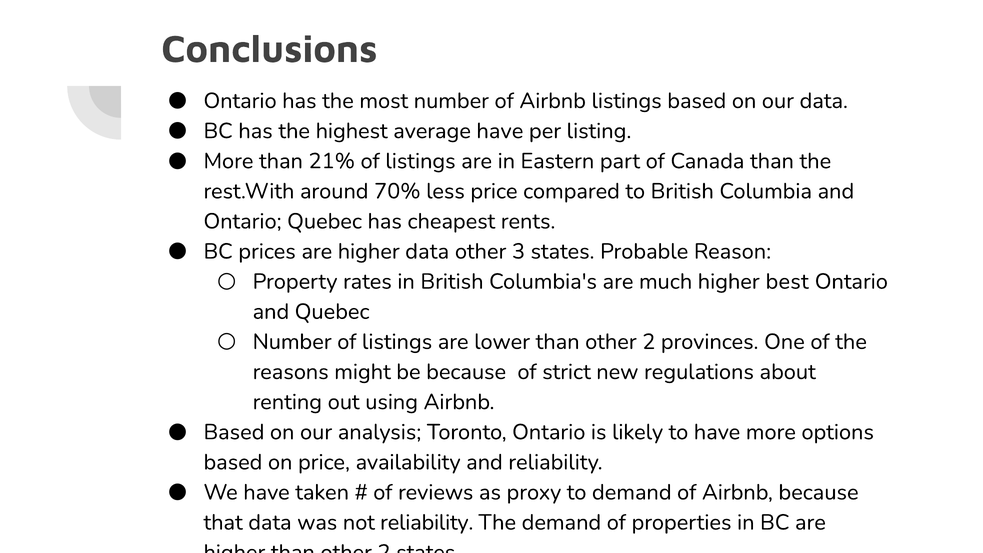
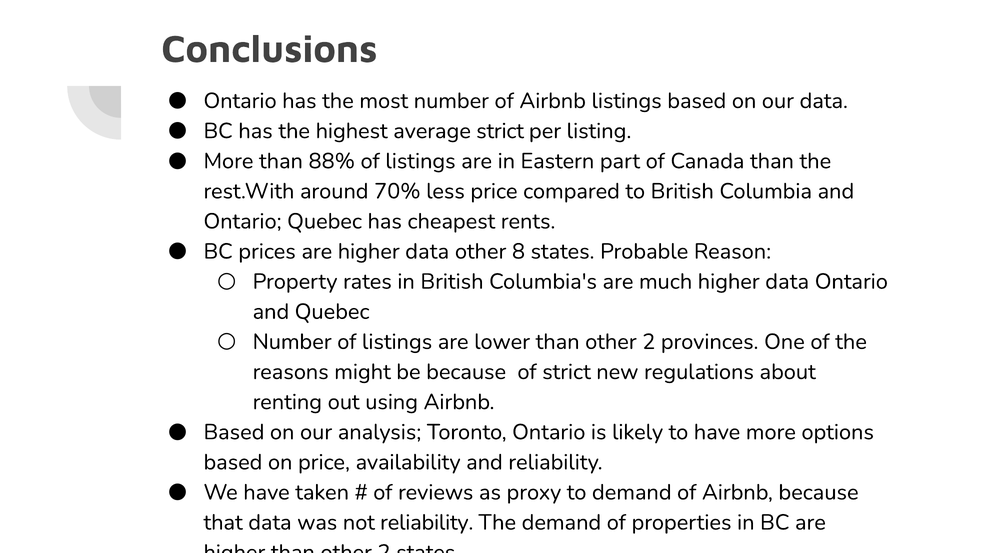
average have: have -> strict (500, 131)
21%: 21% -> 88% (332, 161)
3: 3 -> 8 (518, 251)
much higher best: best -> data (787, 281)
